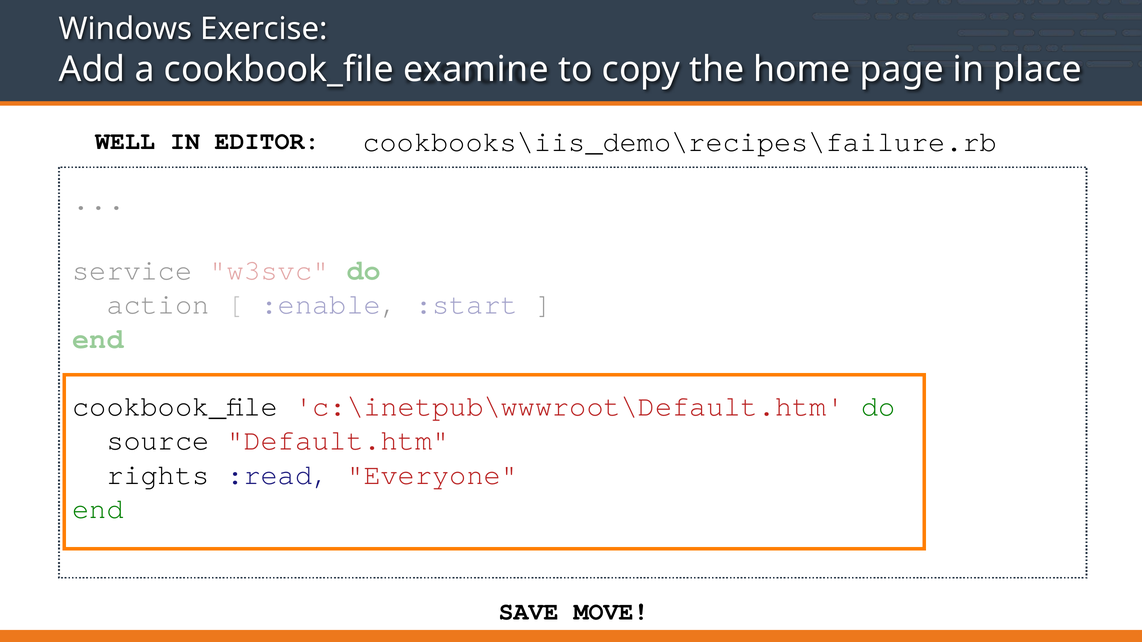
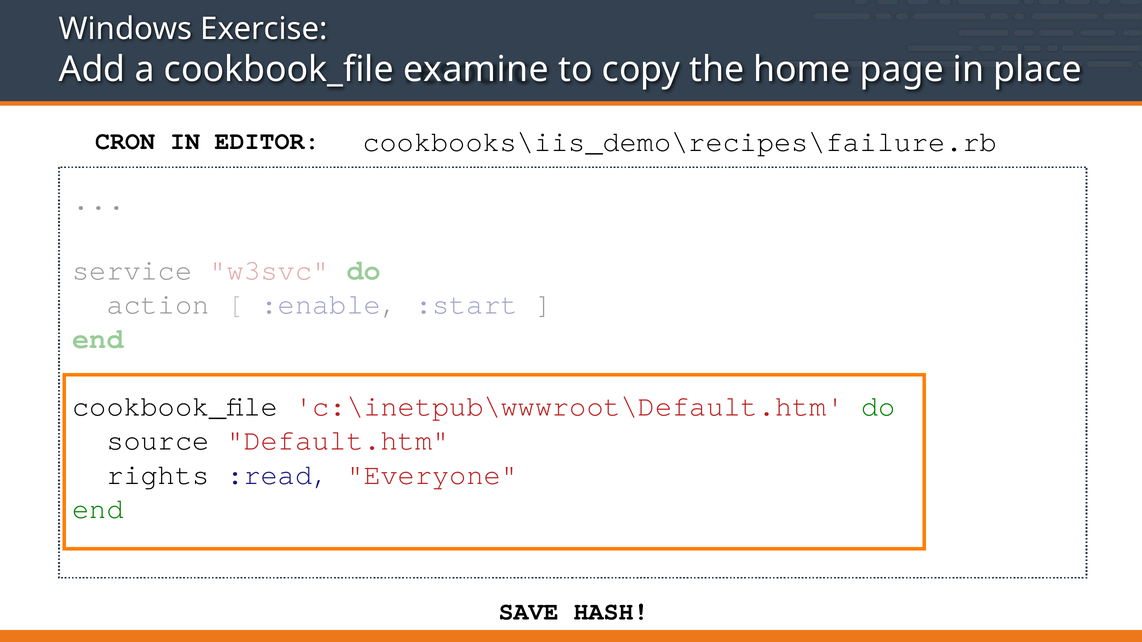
WELL: WELL -> CRON (125, 141)
MOVE: MOVE -> HASH (611, 612)
